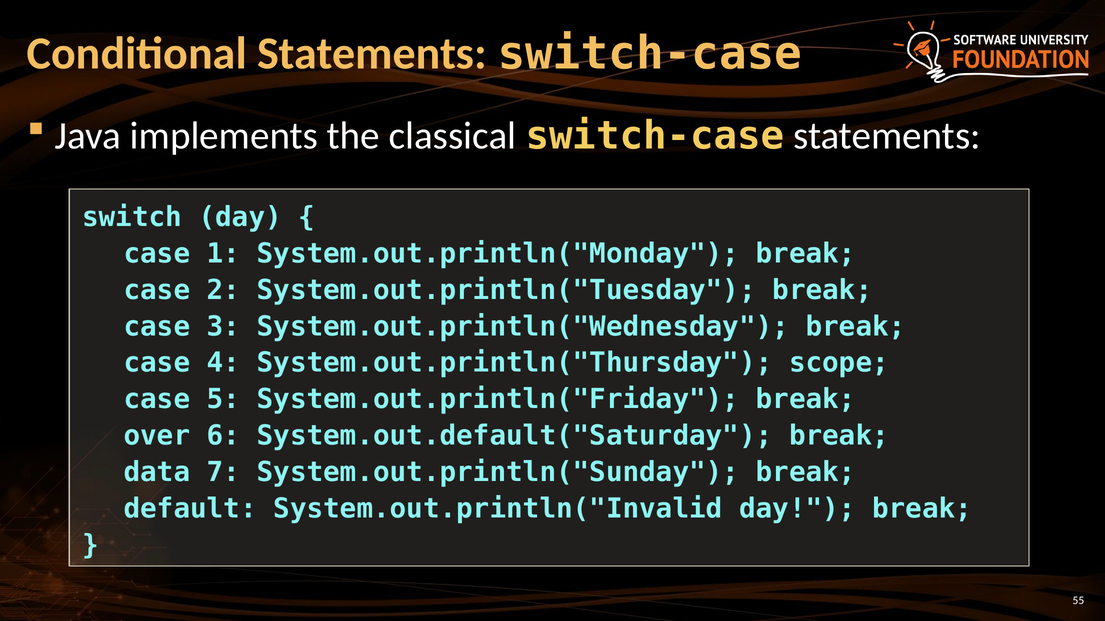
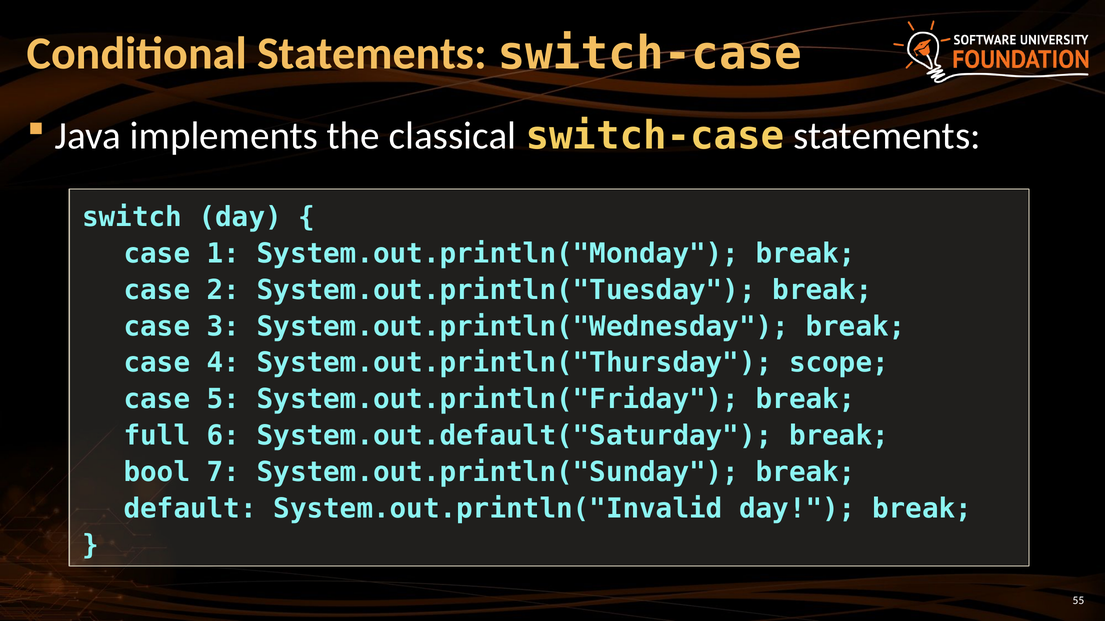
over: over -> full (157, 436)
data: data -> bool (157, 473)
